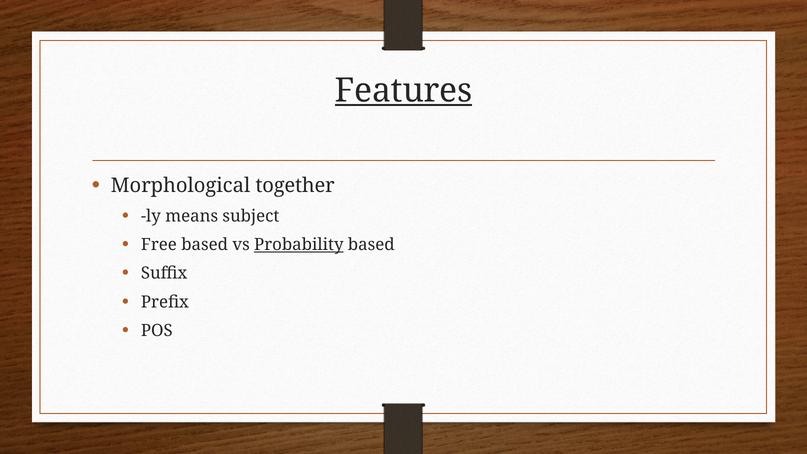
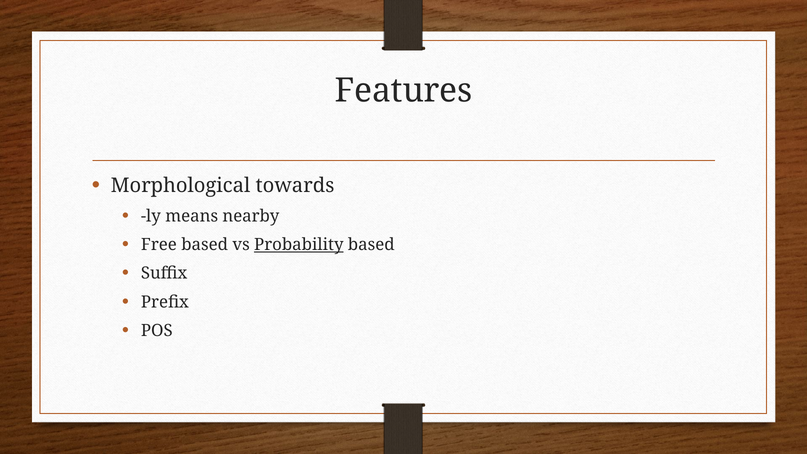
Features underline: present -> none (404, 91)
together: together -> towards (295, 186)
subject: subject -> nearby (251, 216)
